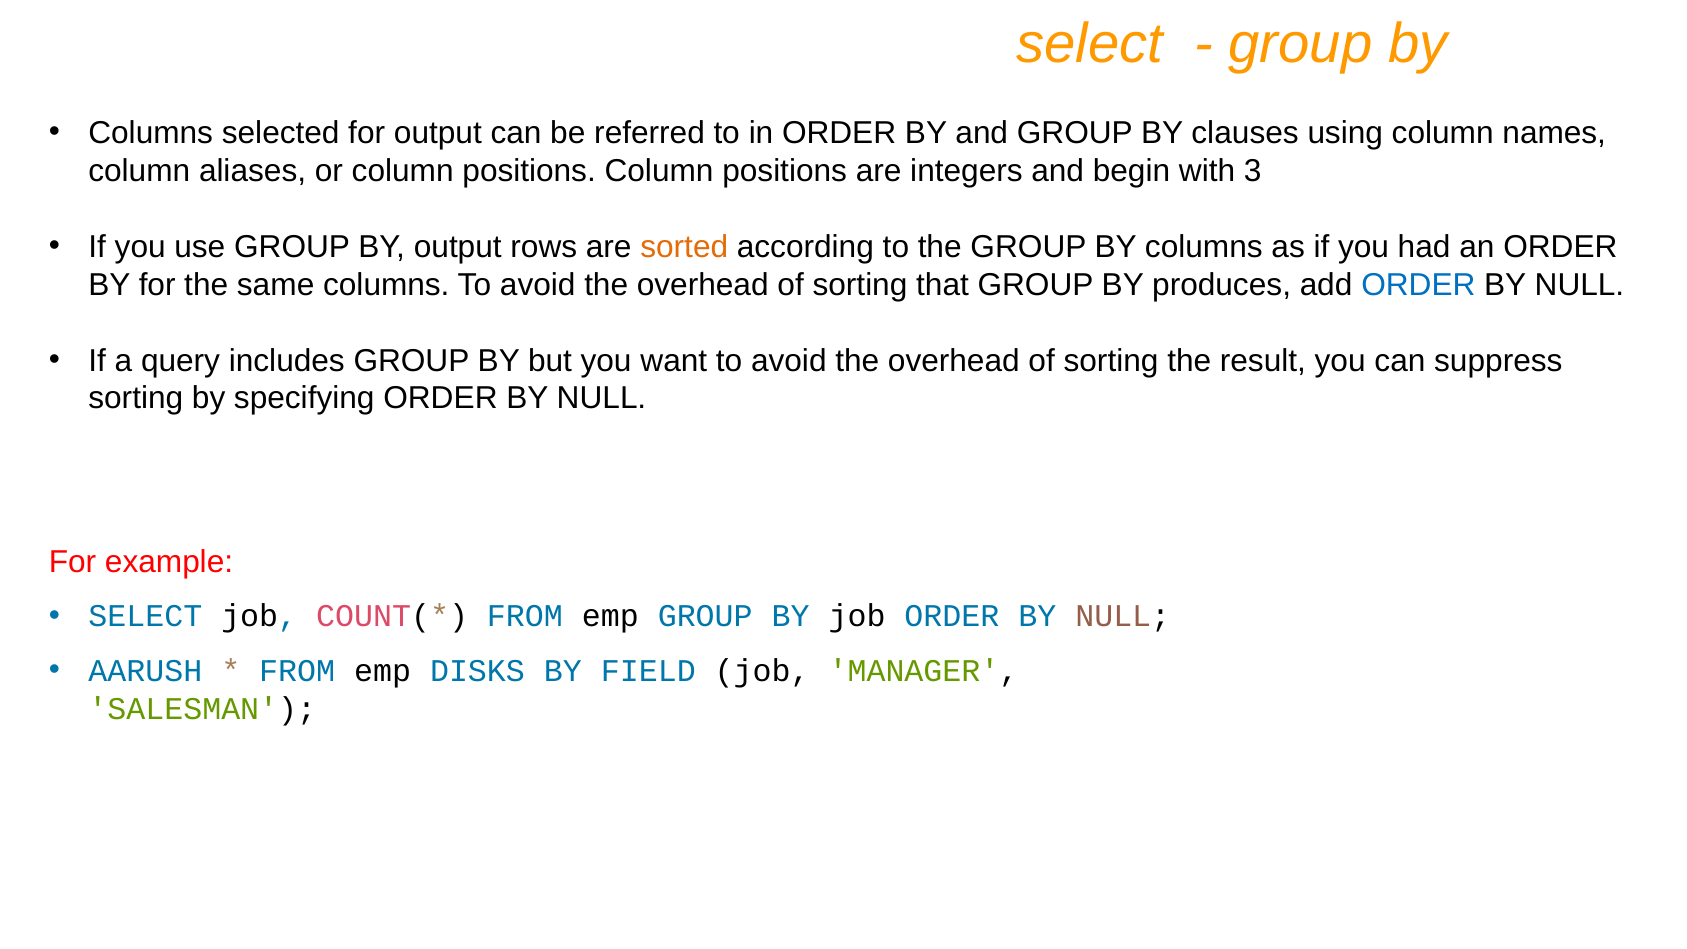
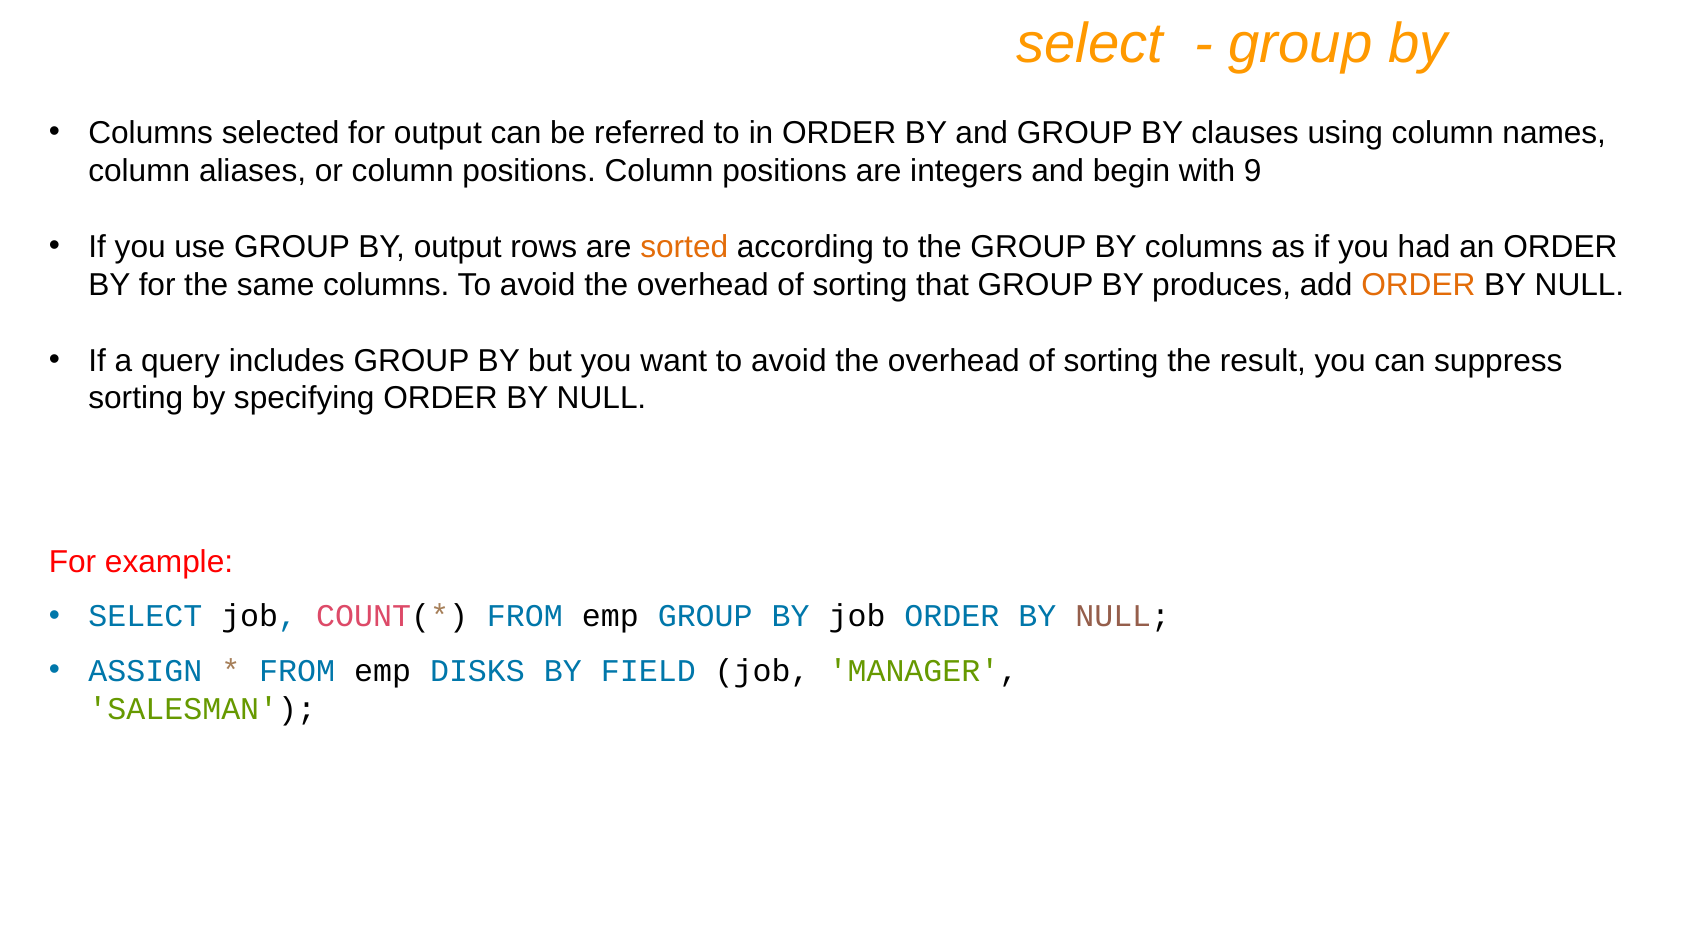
3: 3 -> 9 (1253, 171)
ORDER colour: blue -> orange (1418, 285)
AARUSH: AARUSH -> ASSIGN (145, 671)
